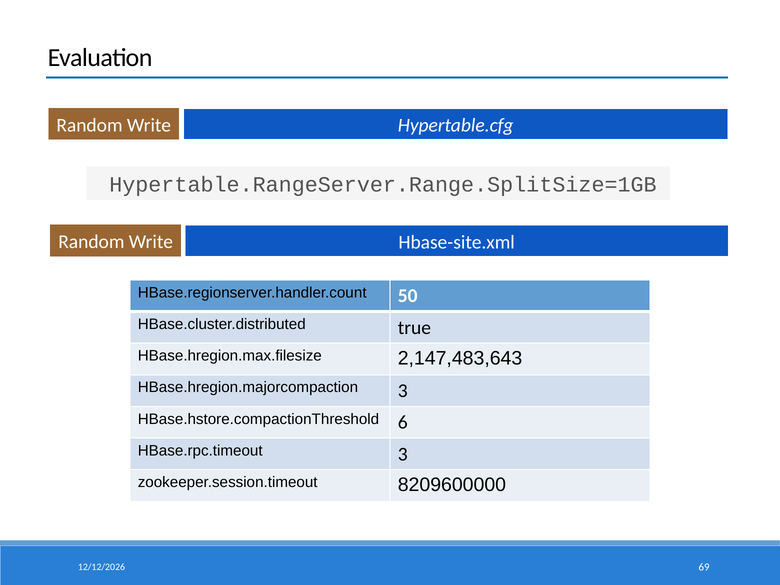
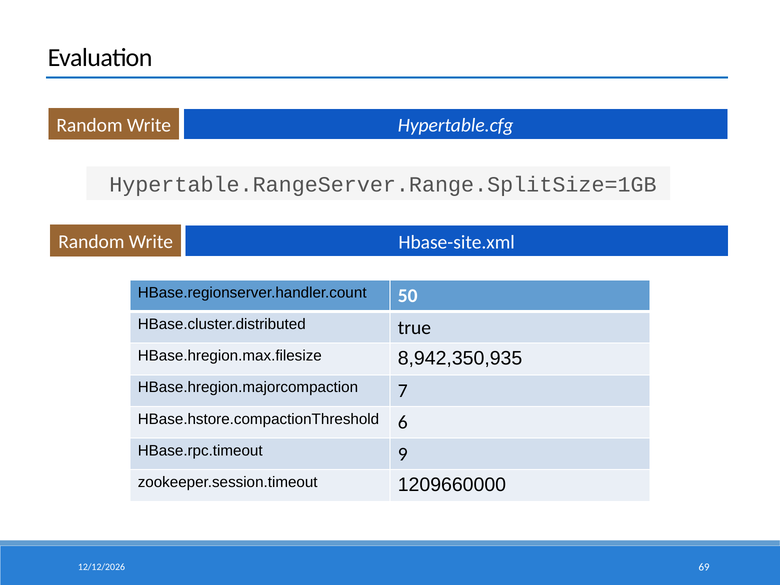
2,147,483,643: 2,147,483,643 -> 8,942,350,935 (460, 358)
HBase.hregion.majorcompaction 3: 3 -> 7 (403, 391)
HBase.rpc.timeout 3: 3 -> 9 (403, 454)
8209600000: 8209600000 -> 1209660000 (452, 485)
